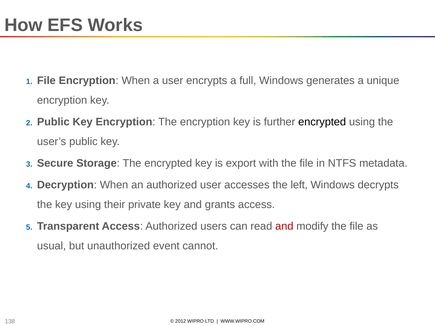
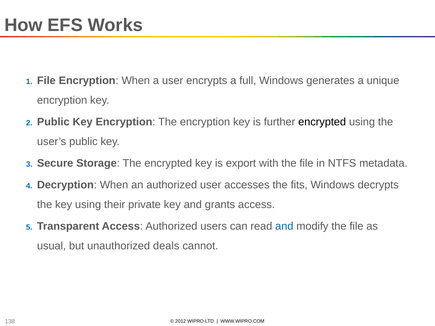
left: left -> fits (299, 185)
and colour: red -> blue (284, 226)
event: event -> deals (166, 246)
